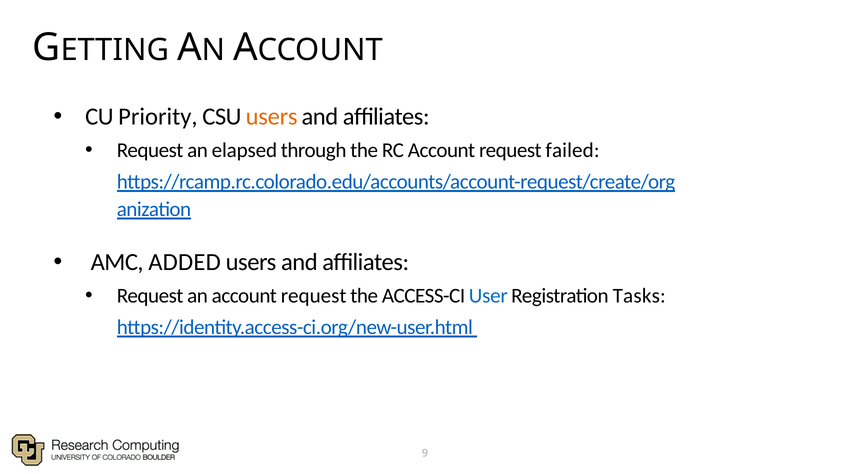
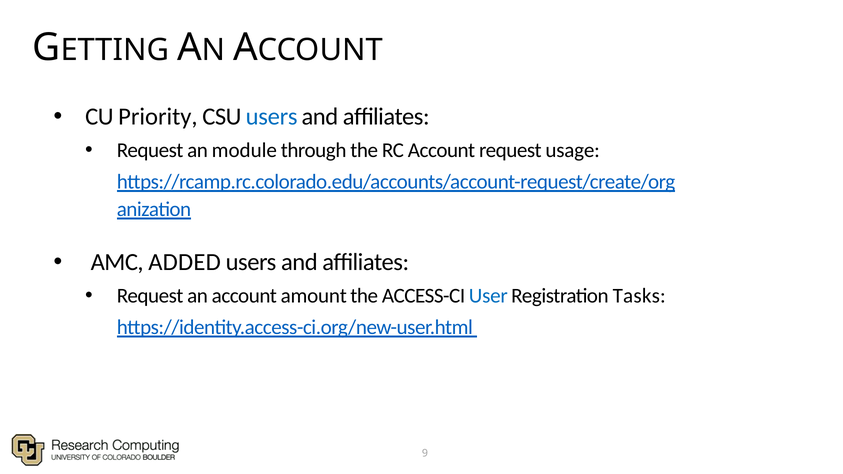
users colour: orange -> blue (272, 117)
elapsed: elapsed -> module (244, 150)
failed: failed -> usage (573, 150)
an account request: request -> amount (314, 296)
